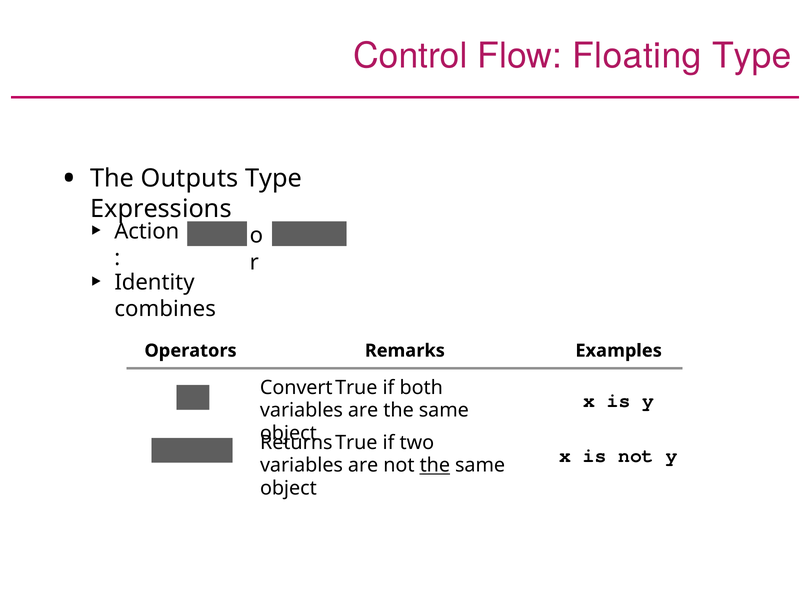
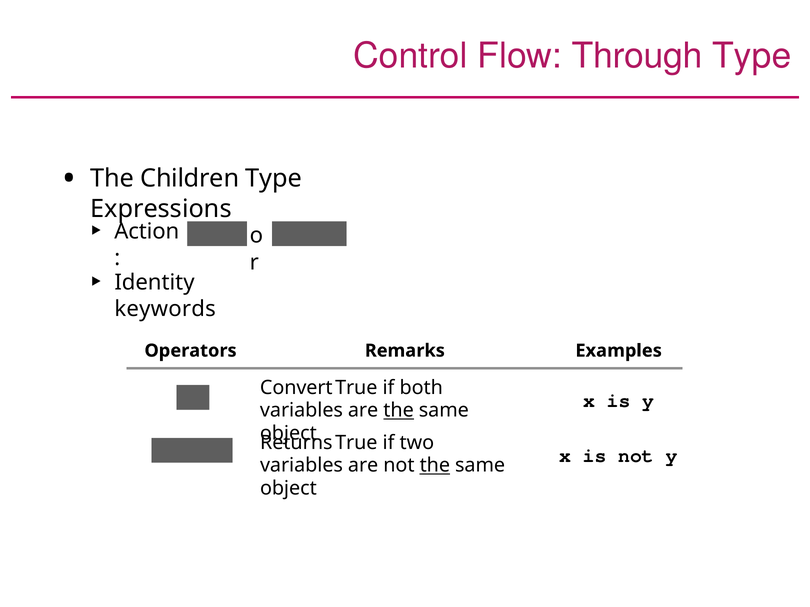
Floating: Floating -> Through (637, 56)
Outputs: Outputs -> Children (190, 179)
combines: combines -> keywords (165, 309)
the underline: none -> present (399, 411)
